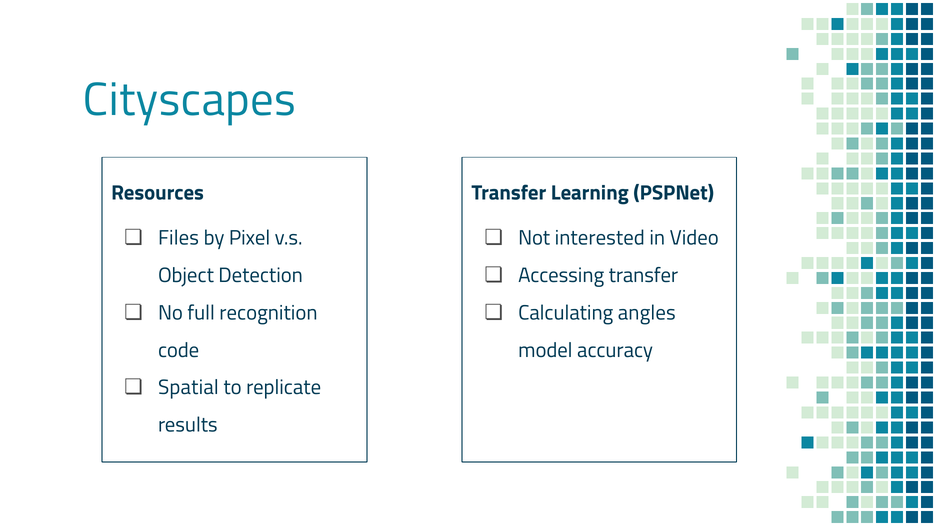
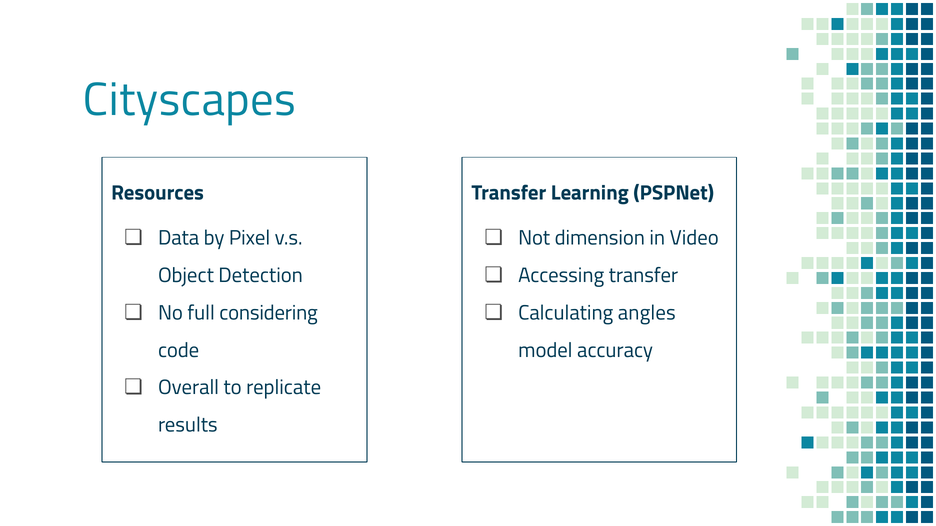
Files: Files -> Data (179, 238)
interested: interested -> dimension (600, 238)
recognition: recognition -> considering (269, 313)
Spatial: Spatial -> Overall (189, 388)
